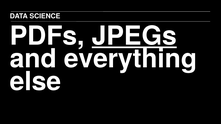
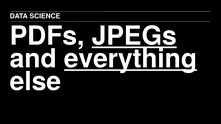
everything underline: none -> present (130, 59)
